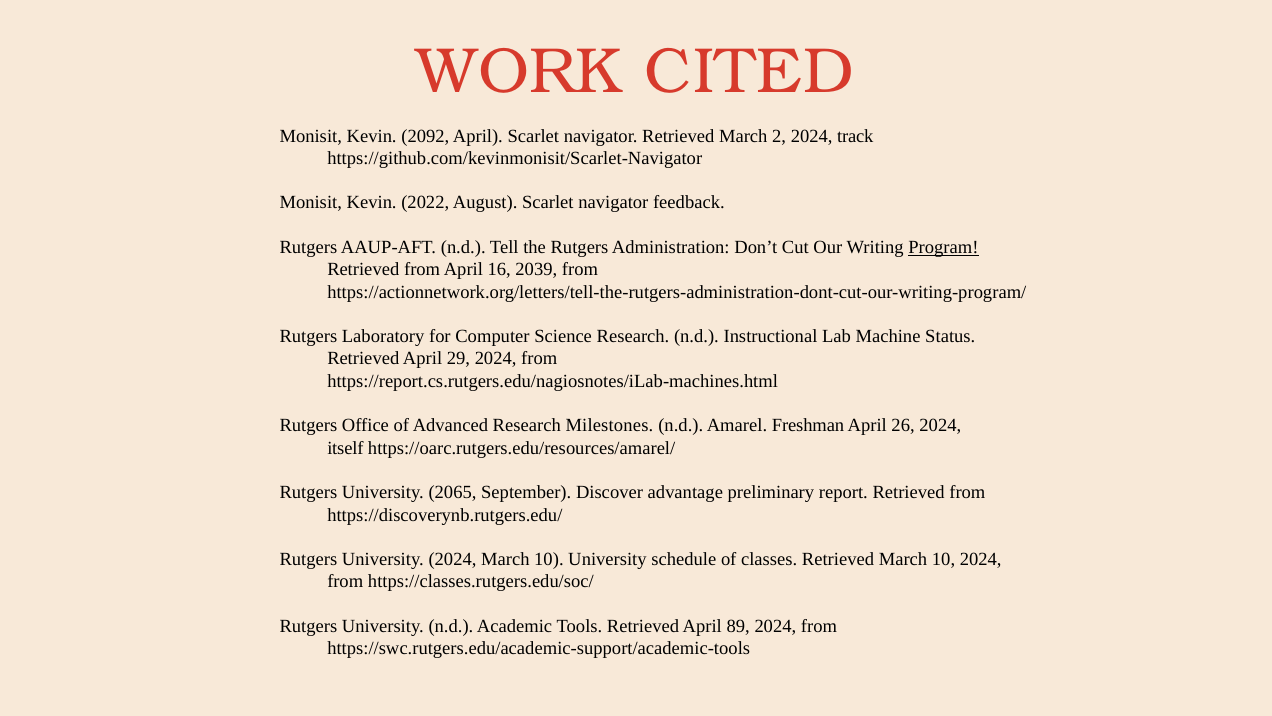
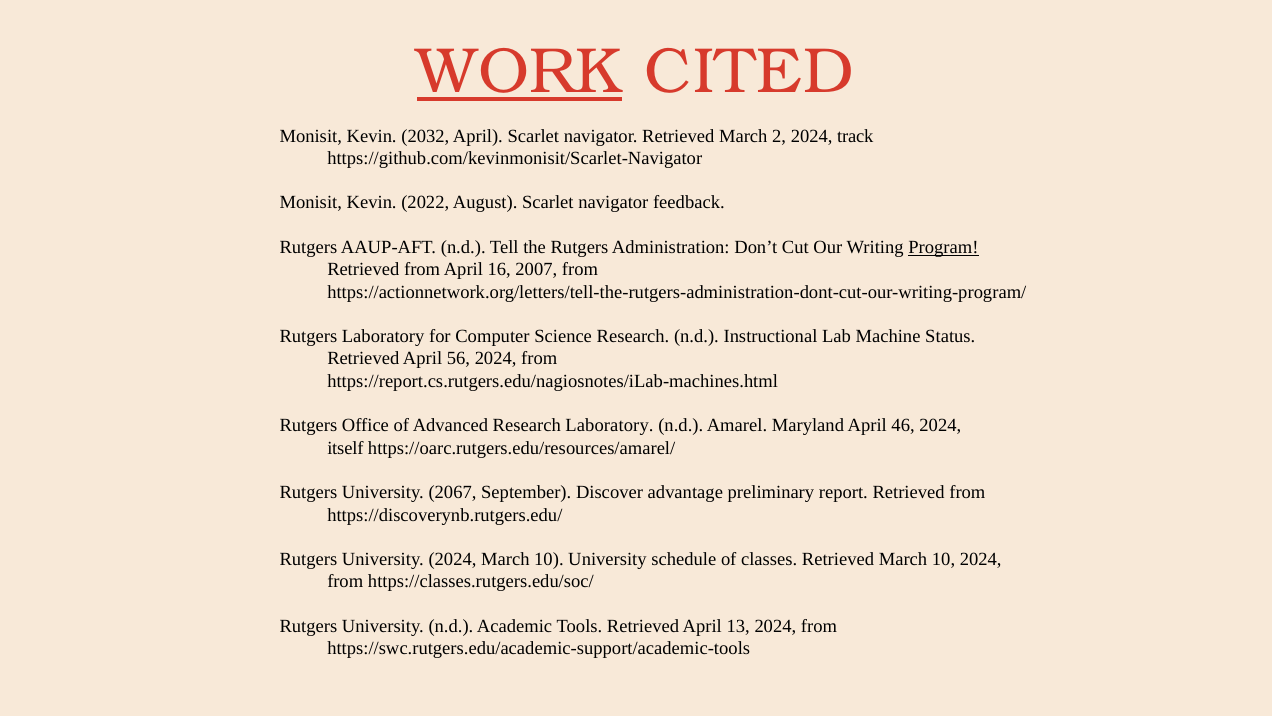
WORK underline: none -> present (519, 72)
2092: 2092 -> 2032 (425, 136)
2039: 2039 -> 2007 (536, 270)
29: 29 -> 56 (458, 359)
Research Milestones: Milestones -> Laboratory (609, 426)
Freshman: Freshman -> Maryland (808, 426)
26: 26 -> 46 (903, 426)
2065: 2065 -> 2067 (453, 492)
89: 89 -> 13 (738, 626)
